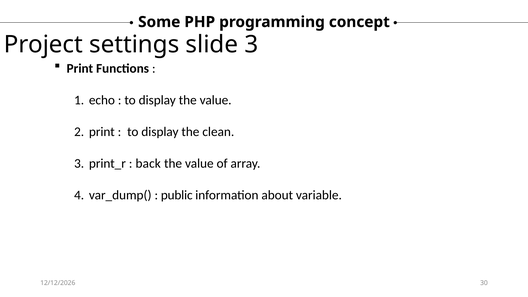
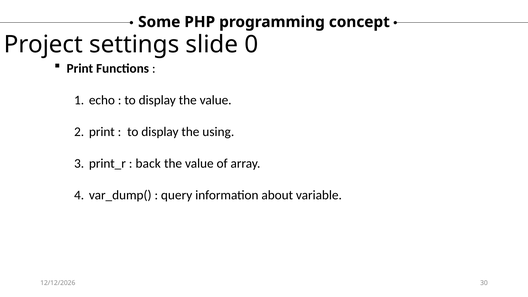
slide 3: 3 -> 0 (251, 44)
clean: clean -> using (218, 132)
public: public -> query (177, 195)
